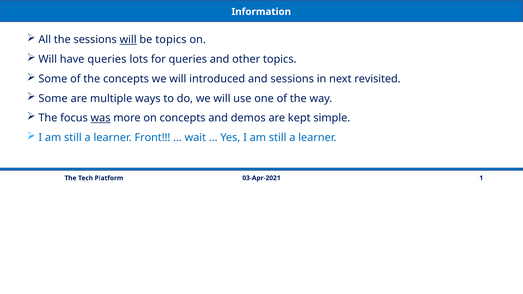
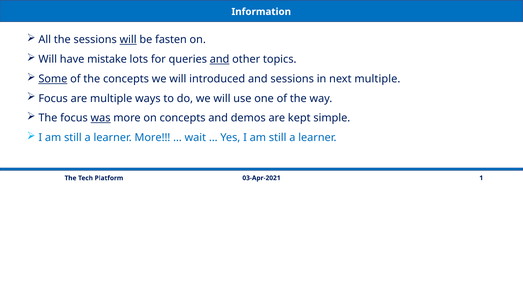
be topics: topics -> fasten (171, 40)
have queries: queries -> mistake (107, 59)
and underline: none -> present (220, 59)
Some underline: none -> present (53, 79)
next revisited: revisited -> multiple (377, 79)
Some: Some -> Focus (53, 99)
learner Front: Front -> More (152, 138)
